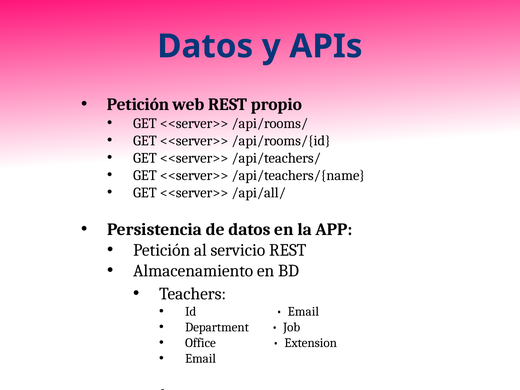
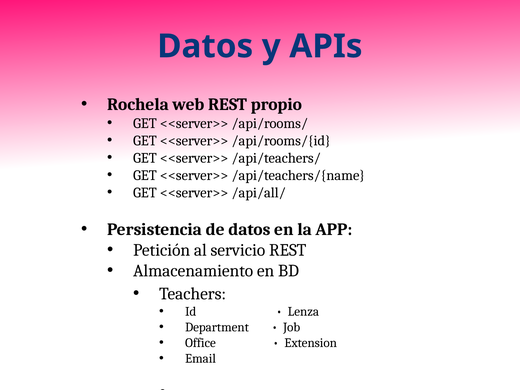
Petición: Petición -> Rochela (138, 104)
Email: Email -> Lenza (303, 312)
